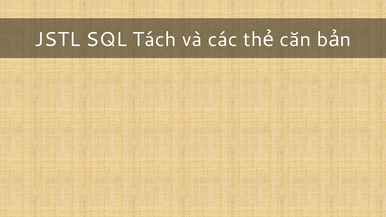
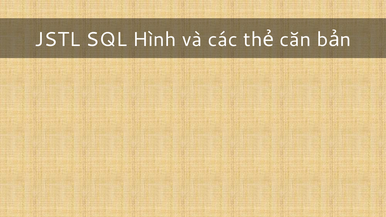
Tách: Tách -> Hình (154, 40)
